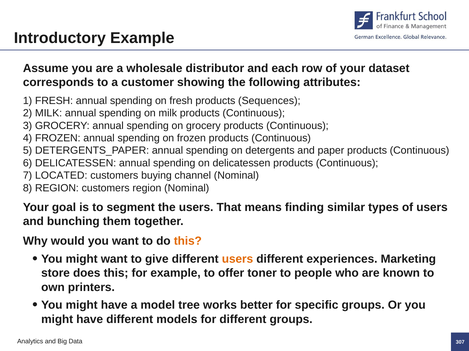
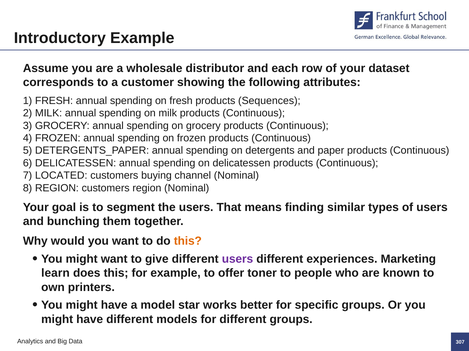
users colour: orange -> purple (237, 260)
store: store -> learn (55, 274)
tree: tree -> star (189, 306)
